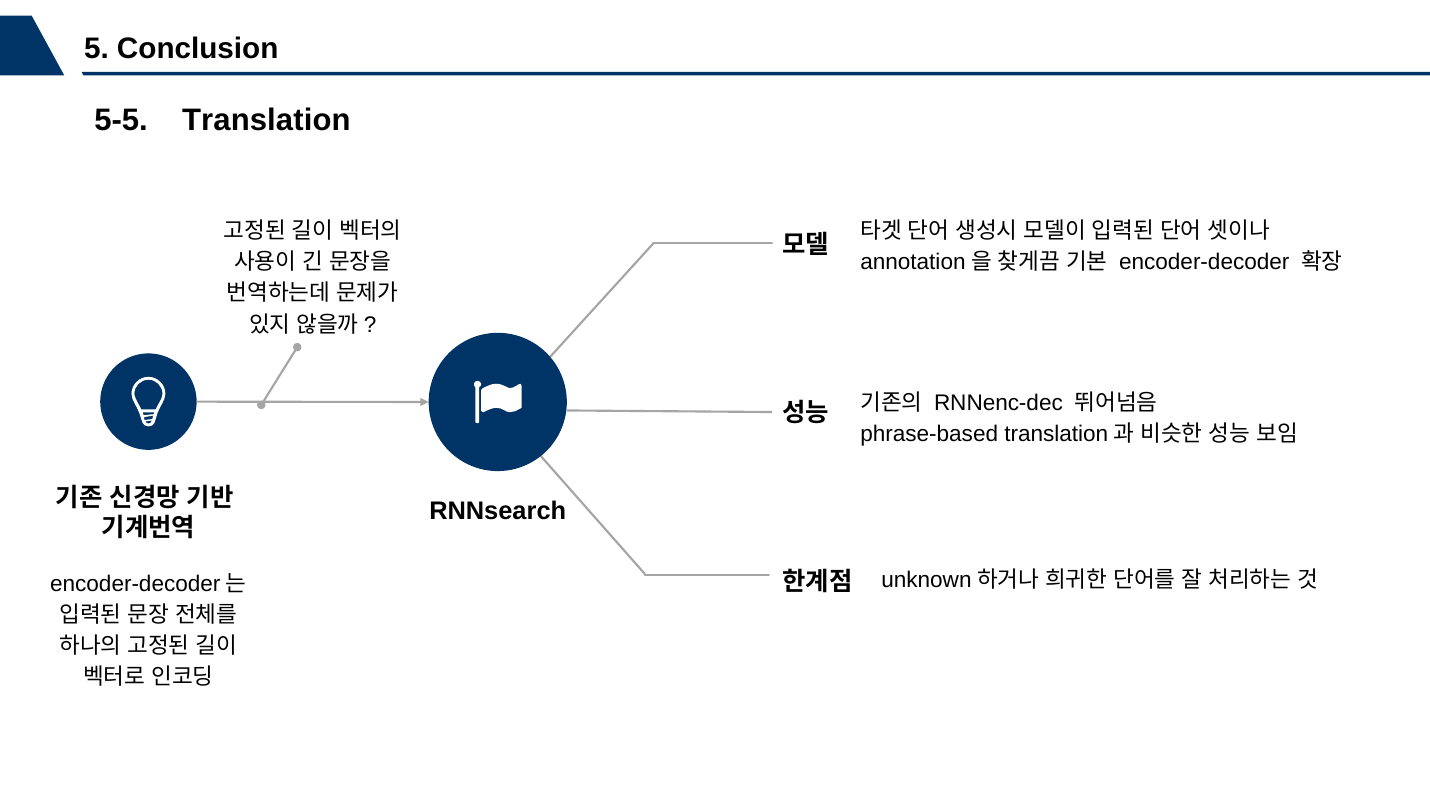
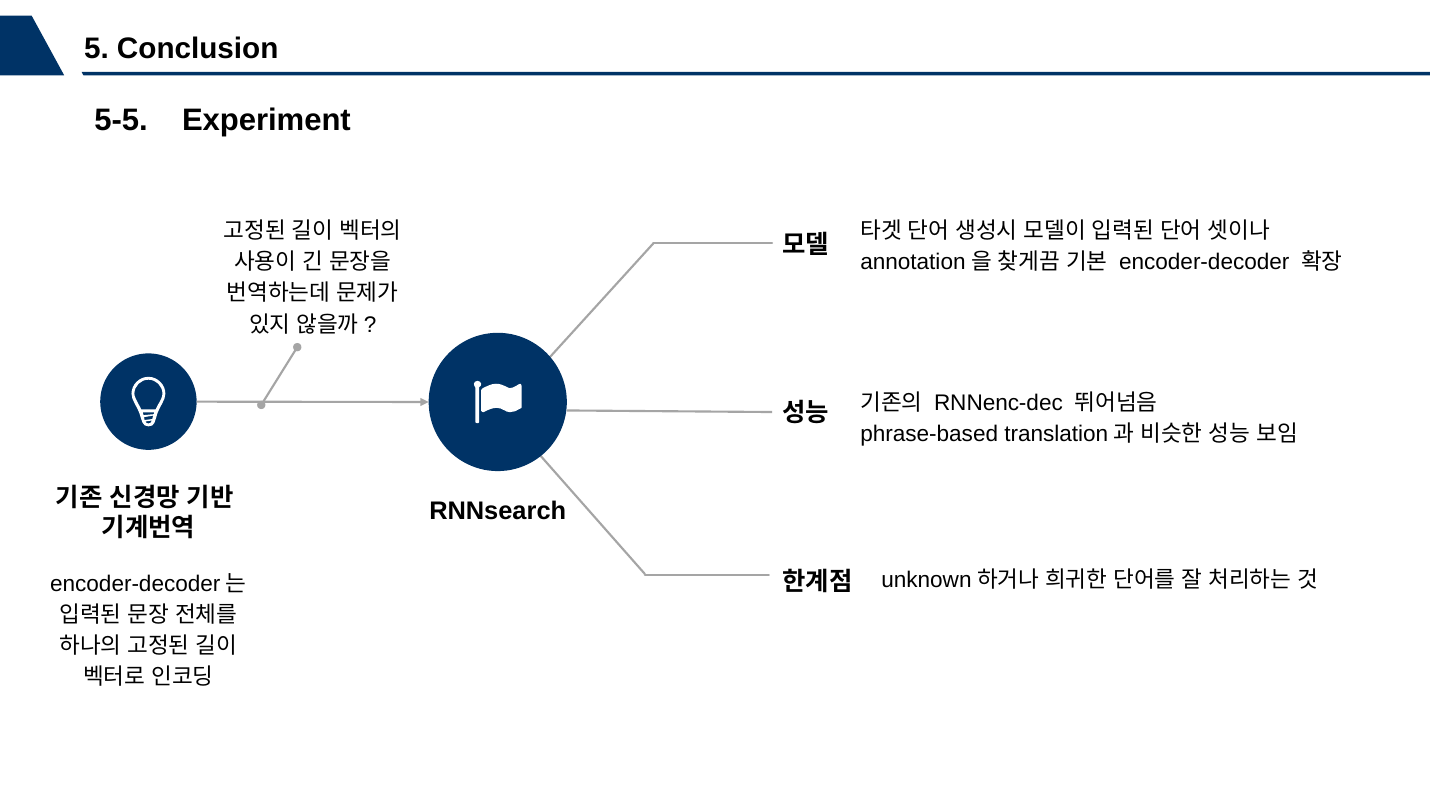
5-5 Translation: Translation -> Experiment (266, 120)
